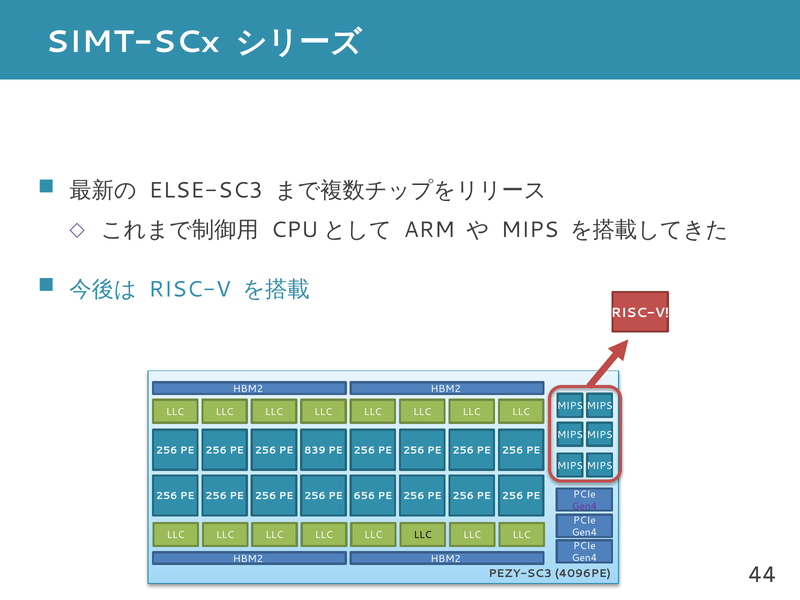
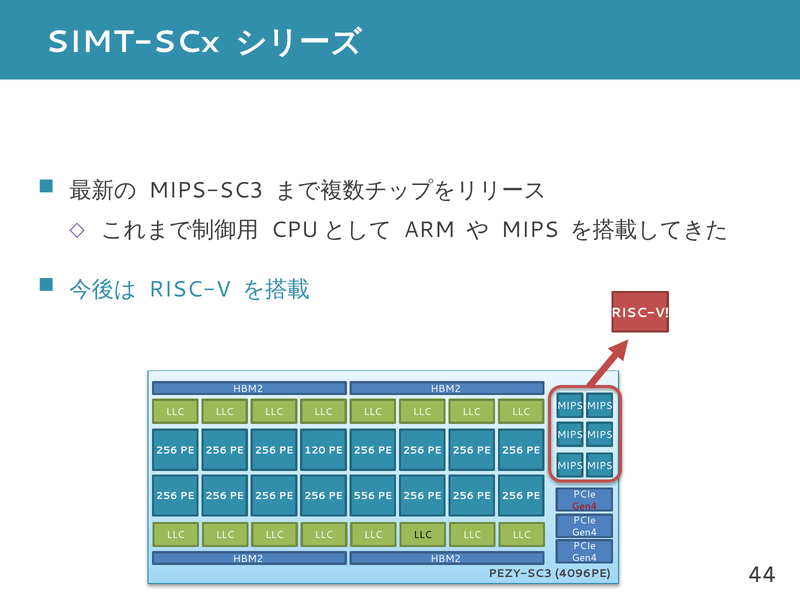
ELSE-SC3: ELSE-SC3 -> MIPS-SC3 (206, 191)
839: 839 -> 120 (315, 450)
656: 656 -> 556 (364, 496)
Gen4 colour: purple -> red (584, 506)
